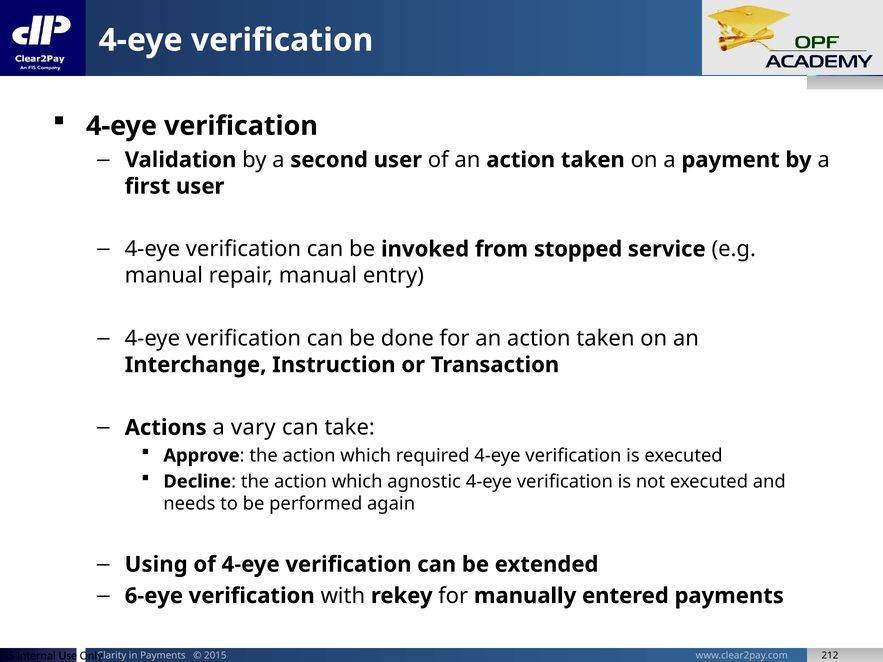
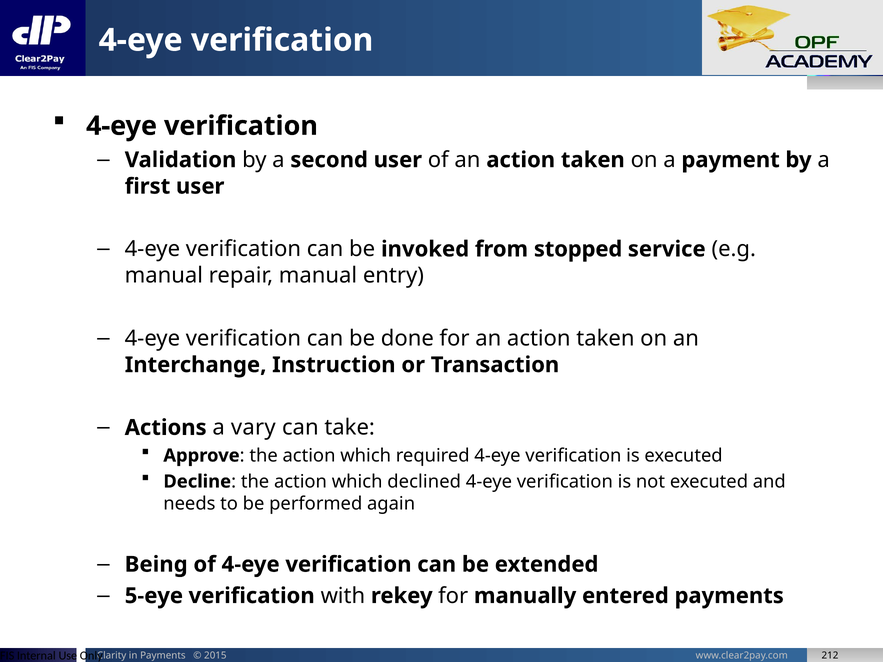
agnostic: agnostic -> declined (424, 482)
Using: Using -> Being (156, 565)
6-eye: 6-eye -> 5-eye (154, 596)
